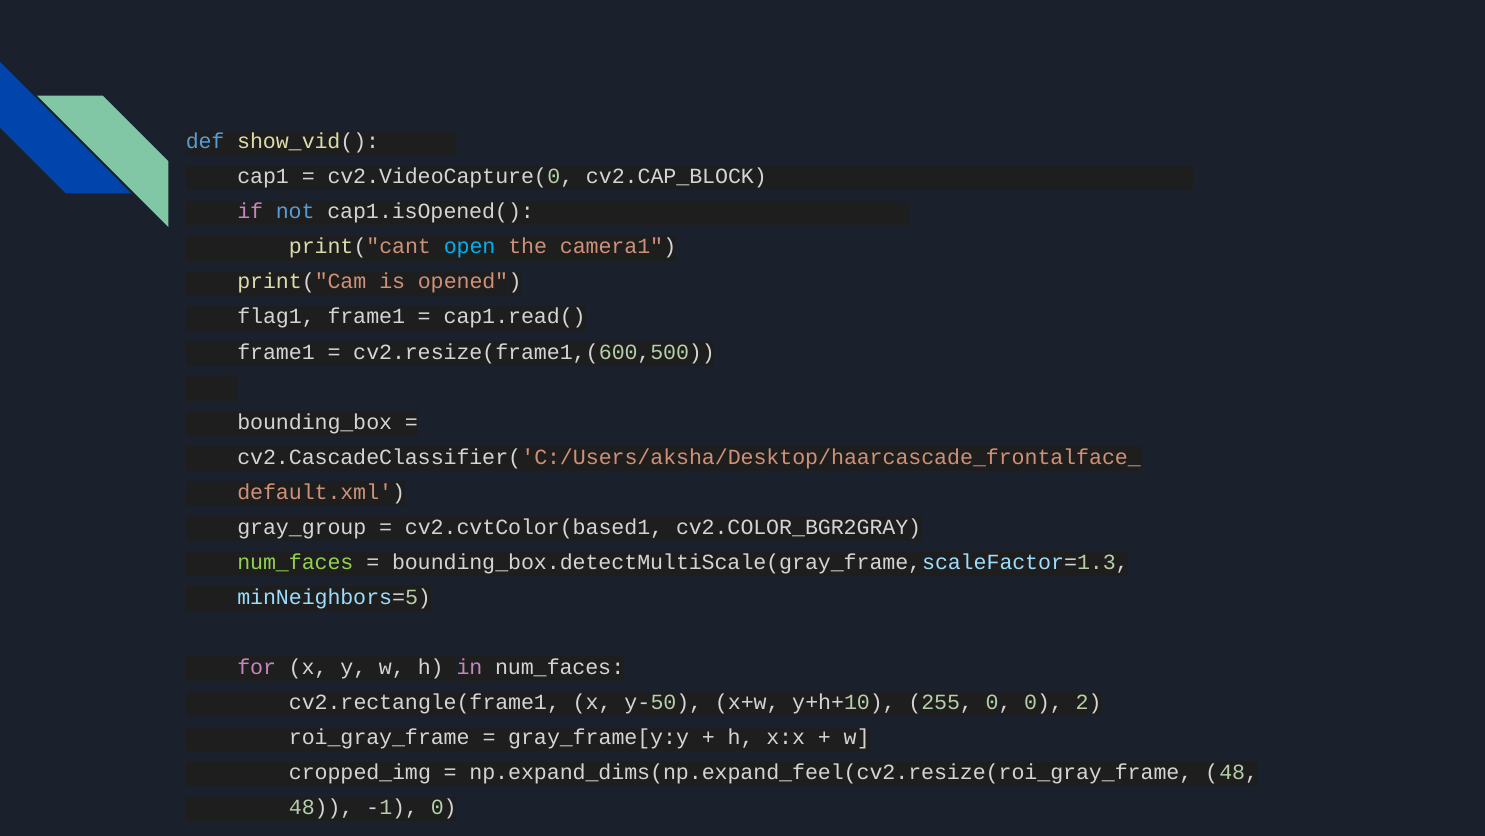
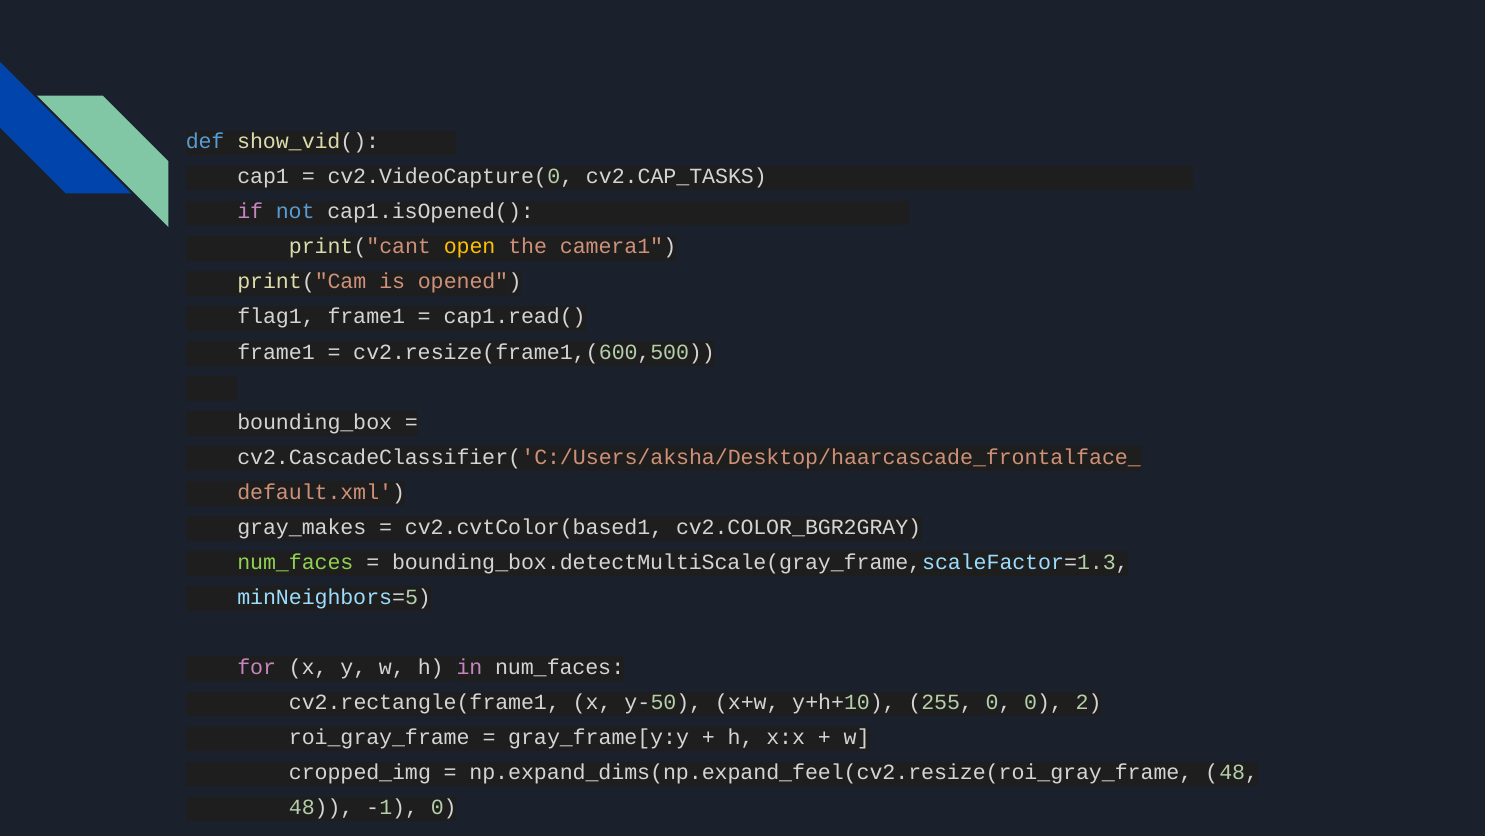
cv2.CAP_BLOCK: cv2.CAP_BLOCK -> cv2.CAP_TASKS (676, 176)
open colour: light blue -> yellow (470, 247)
gray_group: gray_group -> gray_makes (302, 527)
